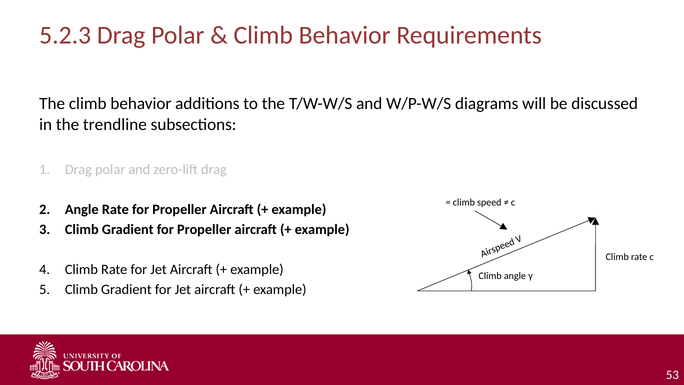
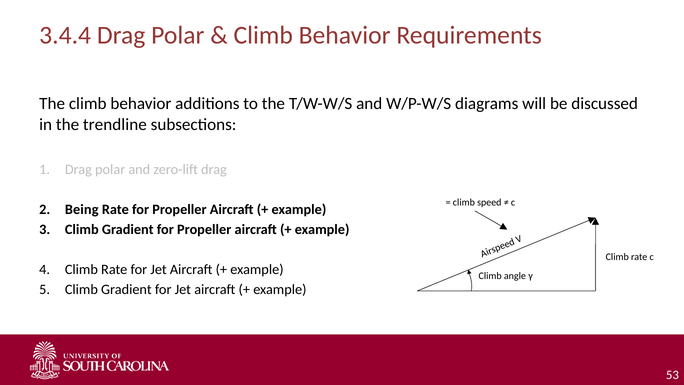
5.2.3: 5.2.3 -> 3.4.4 (65, 35)
Angle: Angle -> Being (82, 210)
